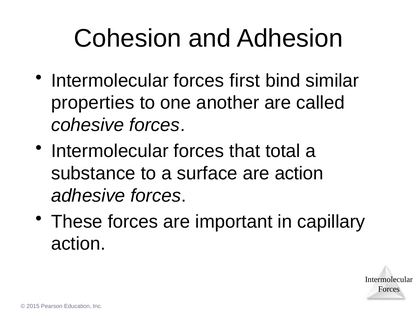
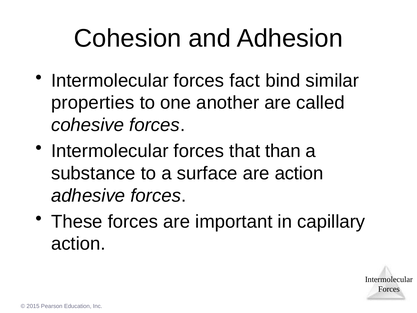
first: first -> fact (245, 81)
total: total -> than (283, 151)
